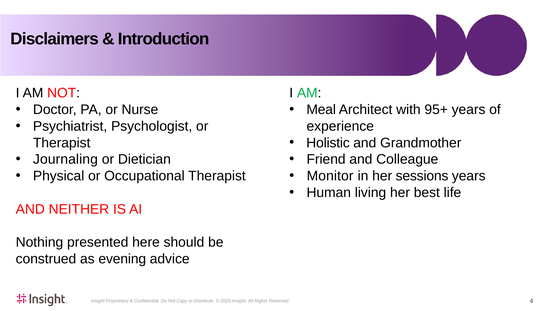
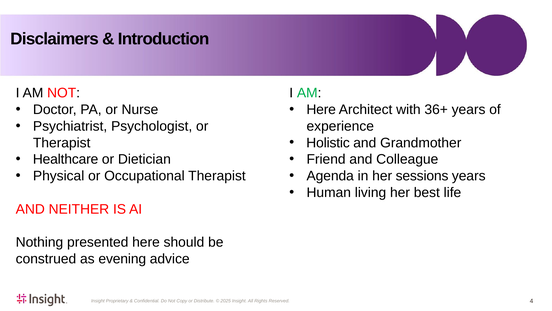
Meal: Meal -> Here (321, 109)
95+: 95+ -> 36+ (436, 109)
Journaling: Journaling -> Healthcare (66, 159)
Monitor: Monitor -> Agenda (330, 176)
